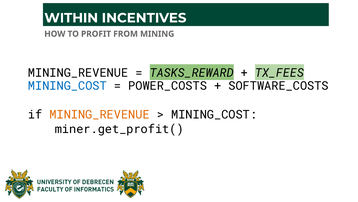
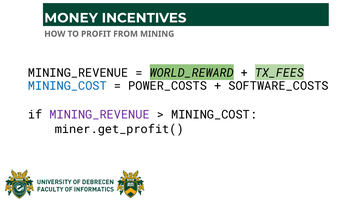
WITHIN: WITHIN -> MONEY (71, 18)
TASKS_REWARD: TASKS_REWARD -> WORLD_REWARD (192, 73)
MINING_REVENUE colour: orange -> purple (100, 114)
